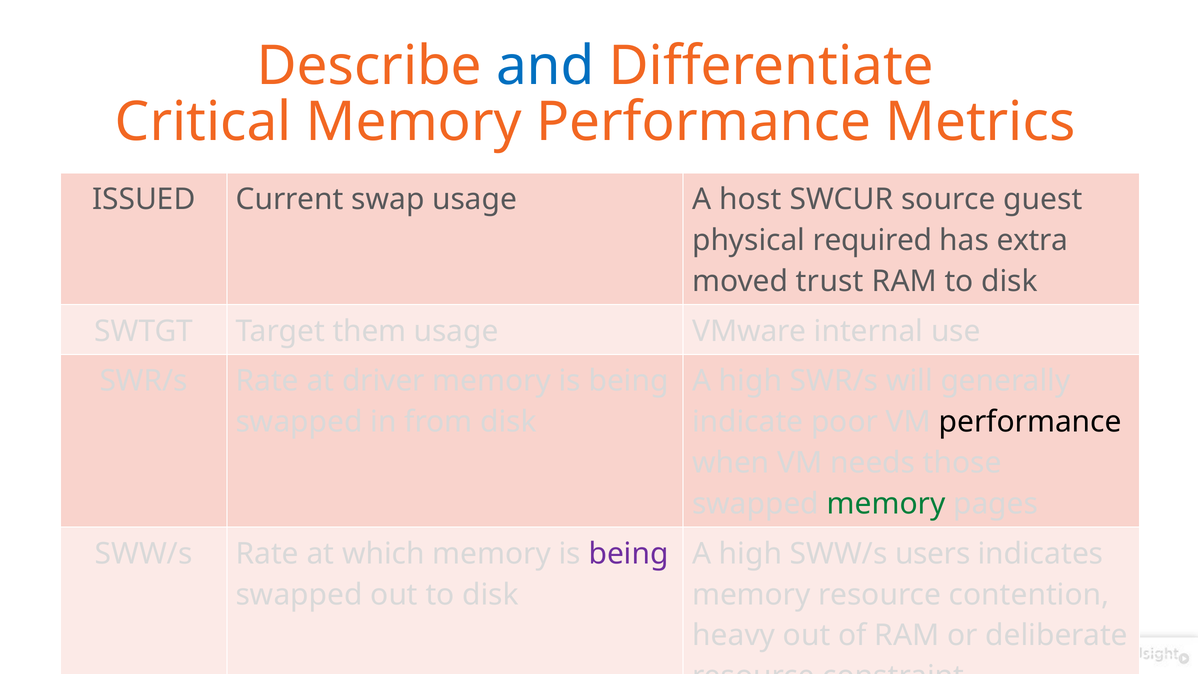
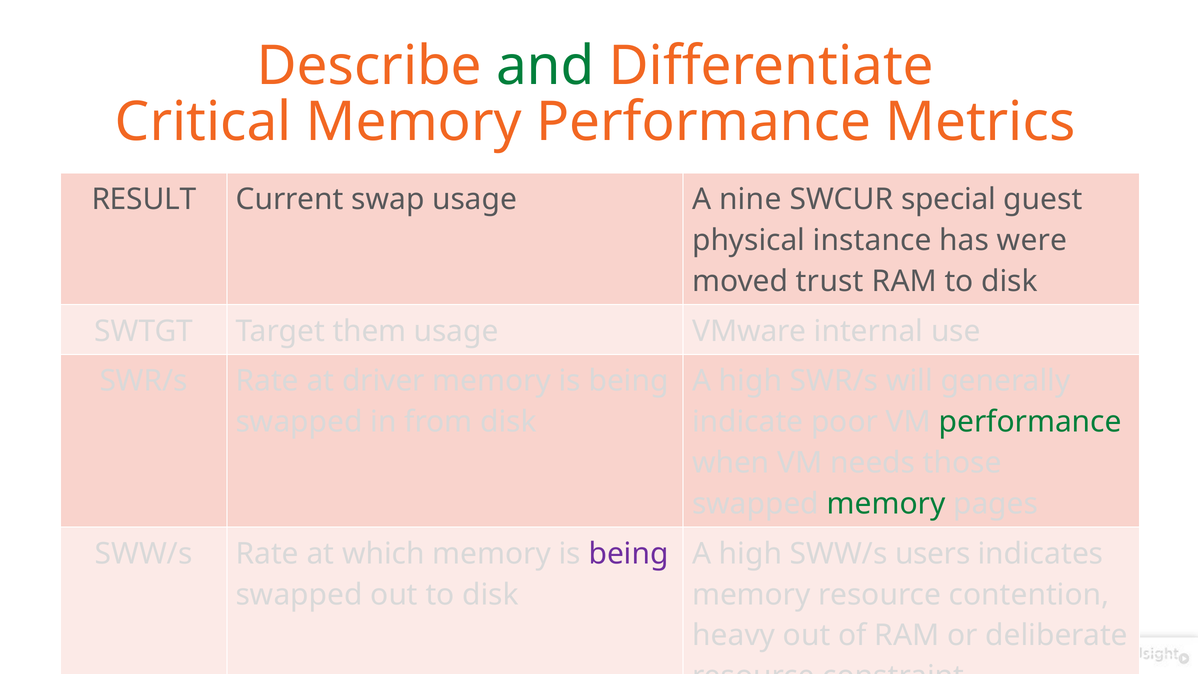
and colour: blue -> green (545, 66)
ISSUED: ISSUED -> RESULT (144, 199)
host: host -> nine (750, 199)
source: source -> special (949, 199)
required: required -> instance (872, 240)
extra: extra -> were (1032, 240)
performance colour: black -> green (1030, 422)
